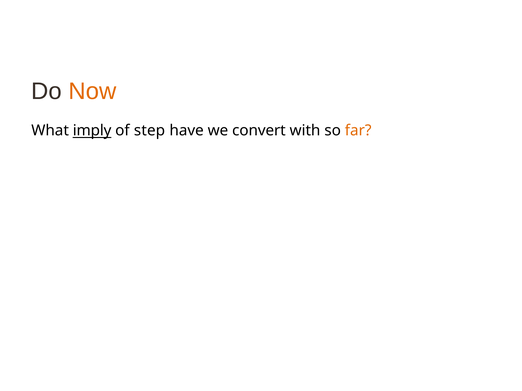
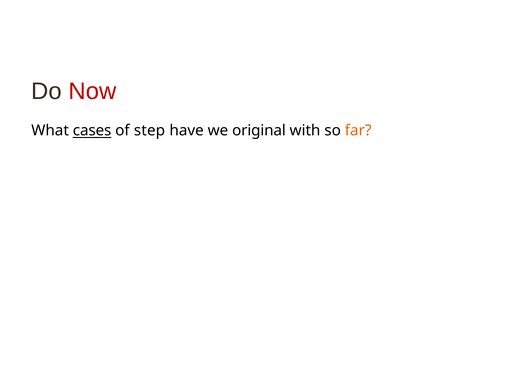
Now colour: orange -> red (92, 91)
imply: imply -> cases (92, 131)
convert: convert -> original (259, 131)
